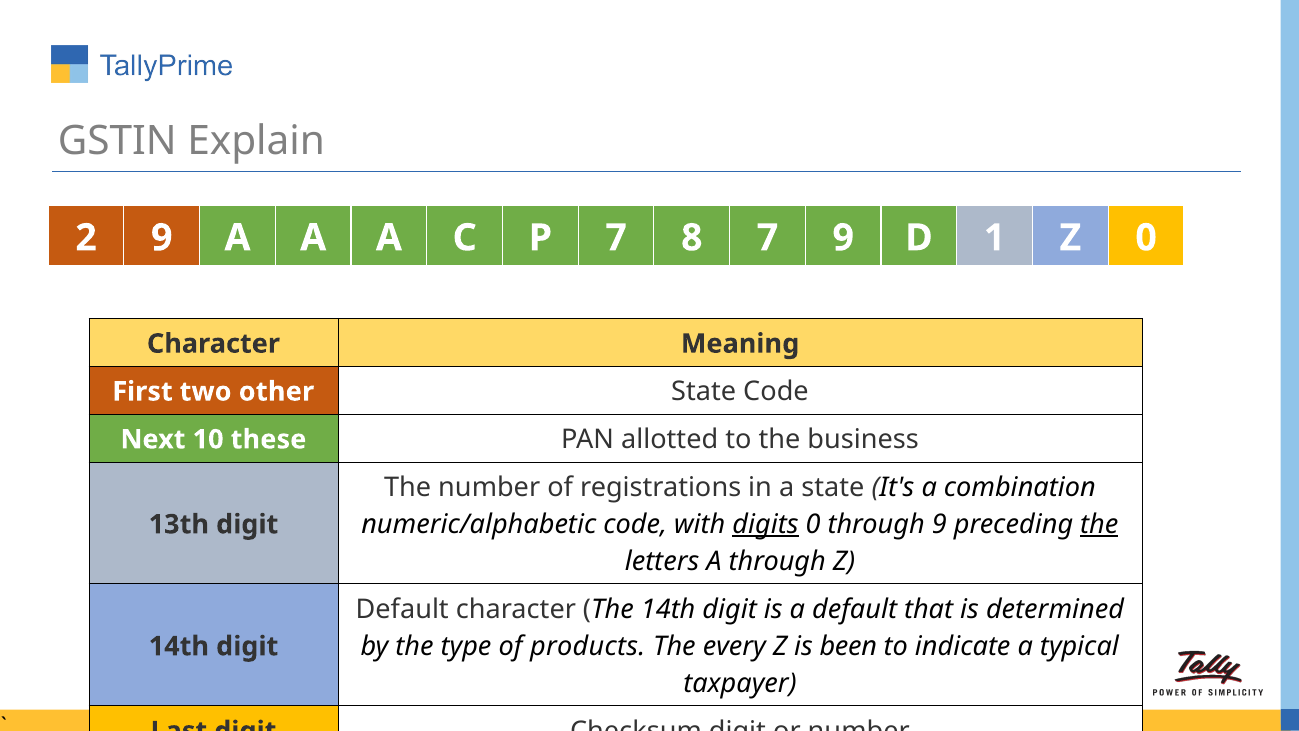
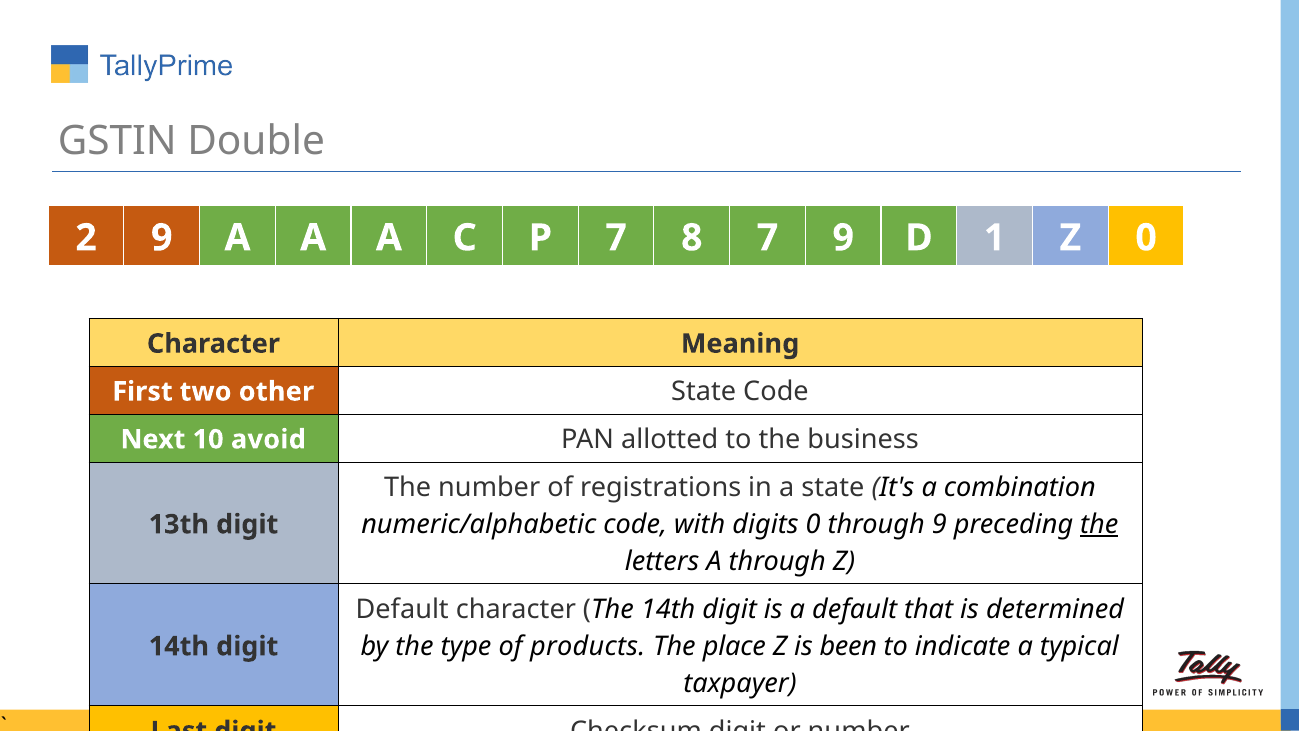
Explain: Explain -> Double (256, 141)
these: these -> avoid (268, 439)
digits underline: present -> none (765, 524)
every: every -> place (734, 646)
